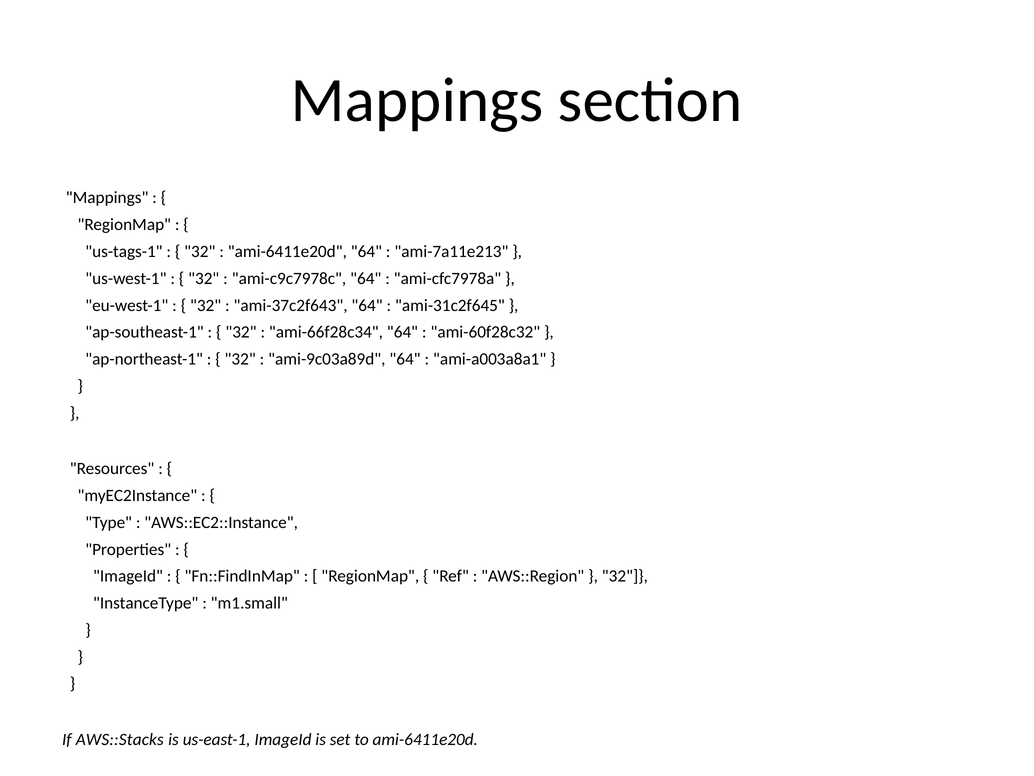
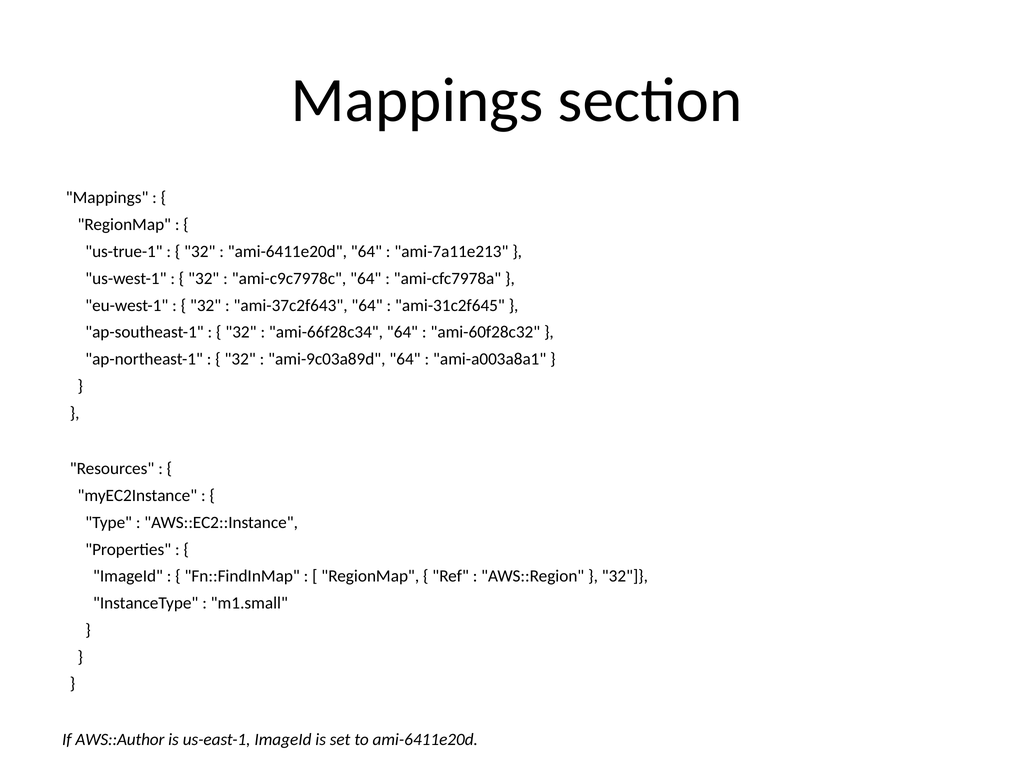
us-tags-1: us-tags-1 -> us-true-1 (124, 251)
AWS::Stacks: AWS::Stacks -> AWS::Author (120, 739)
